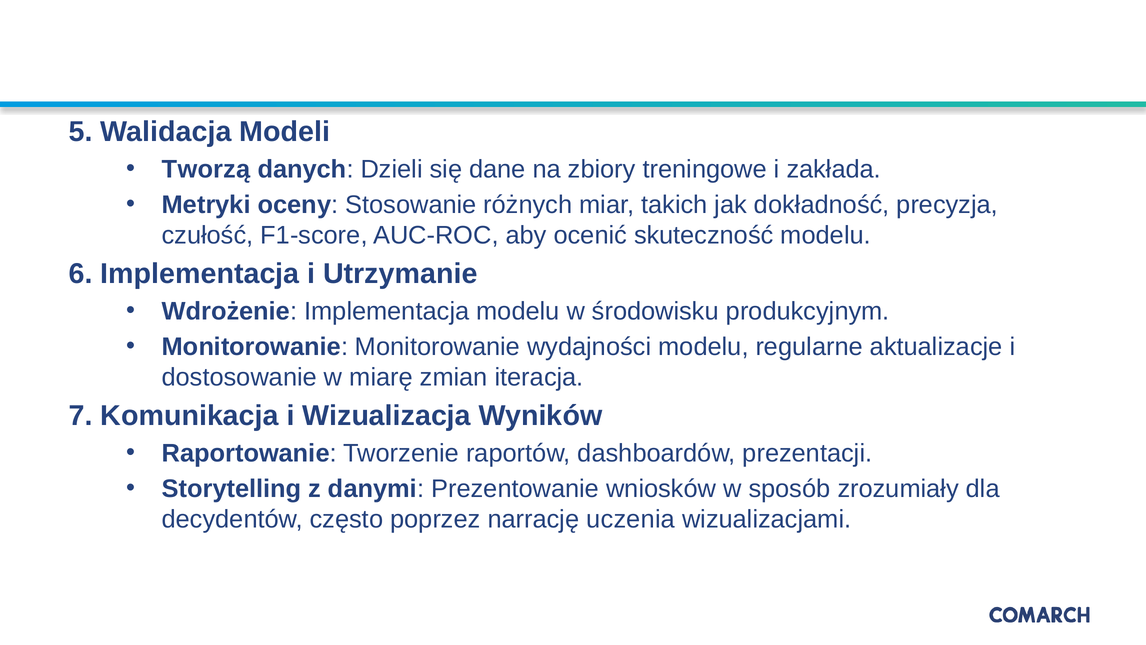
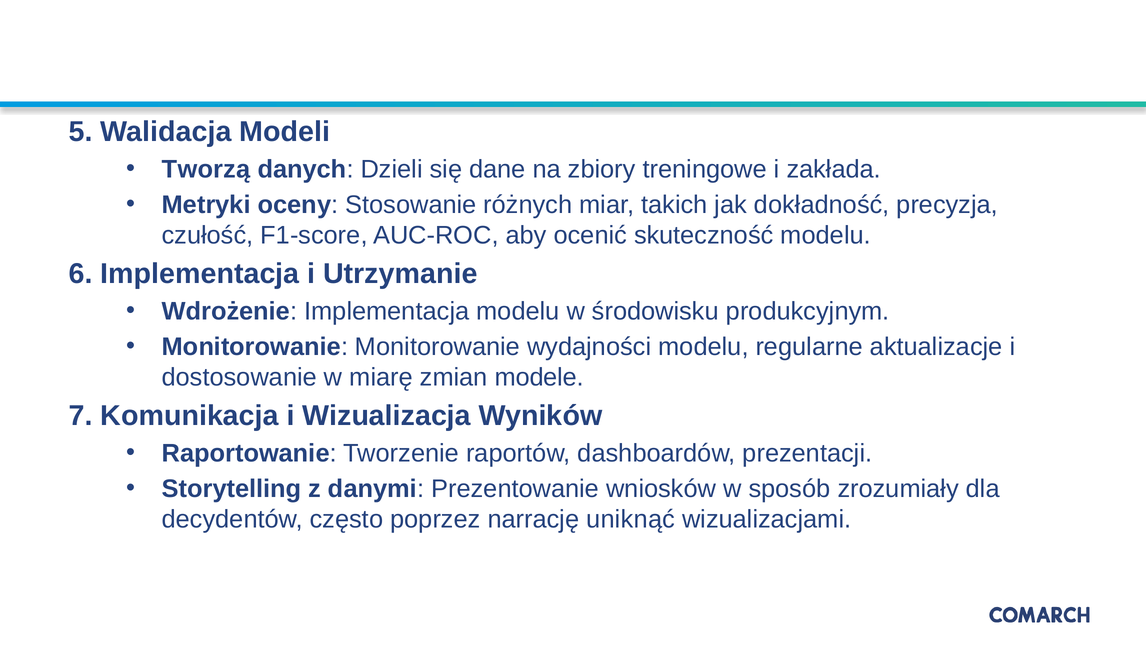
iteracja: iteracja -> modele (539, 377)
uczenia: uczenia -> uniknąć (631, 519)
